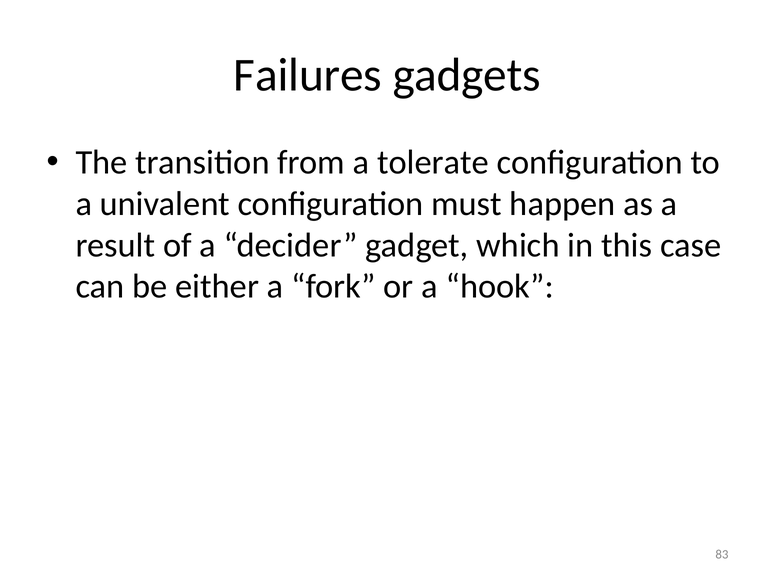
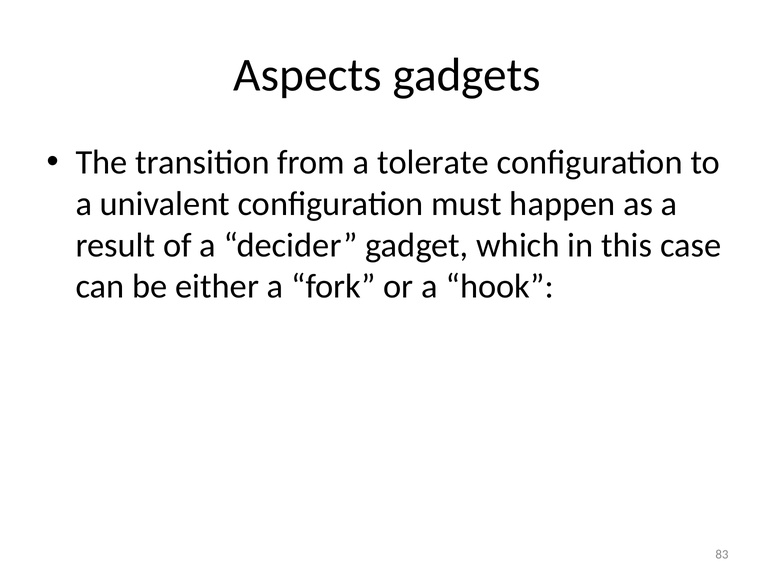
Failures: Failures -> Aspects (308, 75)
